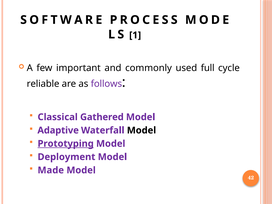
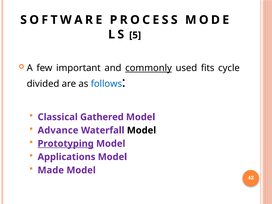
1: 1 -> 5 (135, 35)
commonly underline: none -> present (149, 68)
full: full -> fits (208, 68)
reliable: reliable -> divided (43, 84)
follows colour: purple -> blue (106, 84)
Adaptive: Adaptive -> Advance (58, 130)
Deployment: Deployment -> Applications (67, 157)
